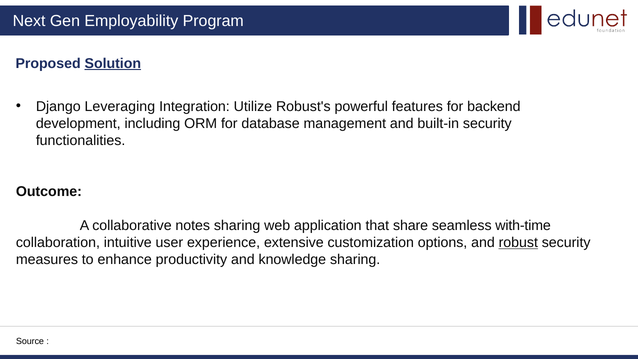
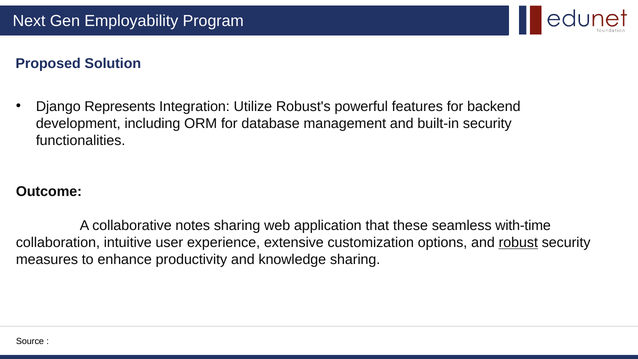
Solution underline: present -> none (113, 63)
Leveraging: Leveraging -> Represents (120, 107)
share: share -> these (410, 226)
